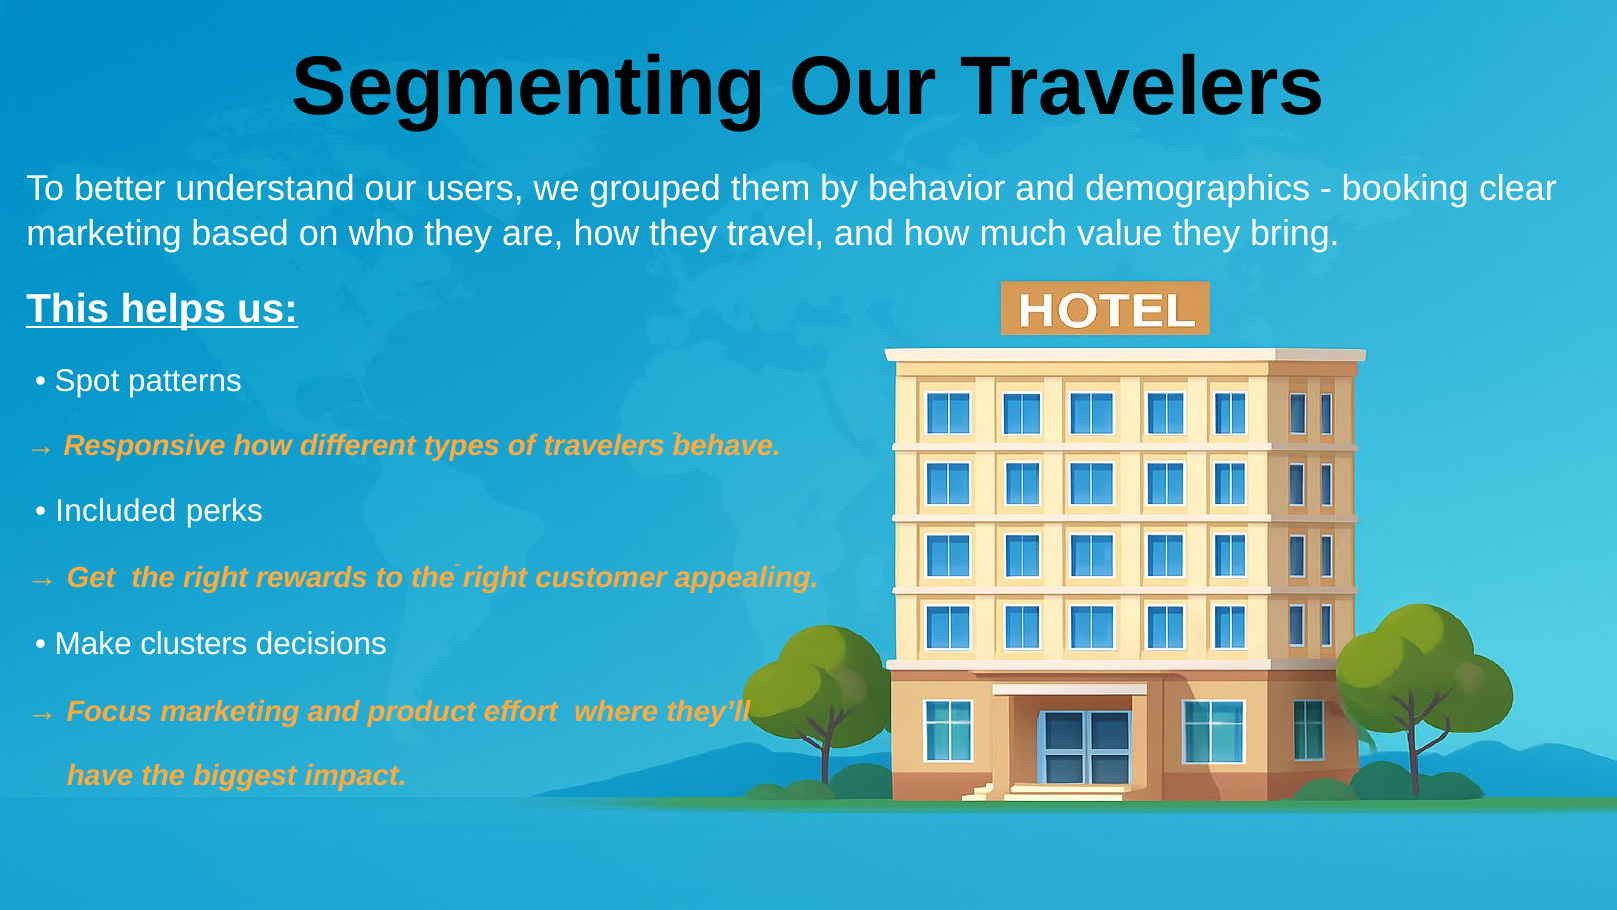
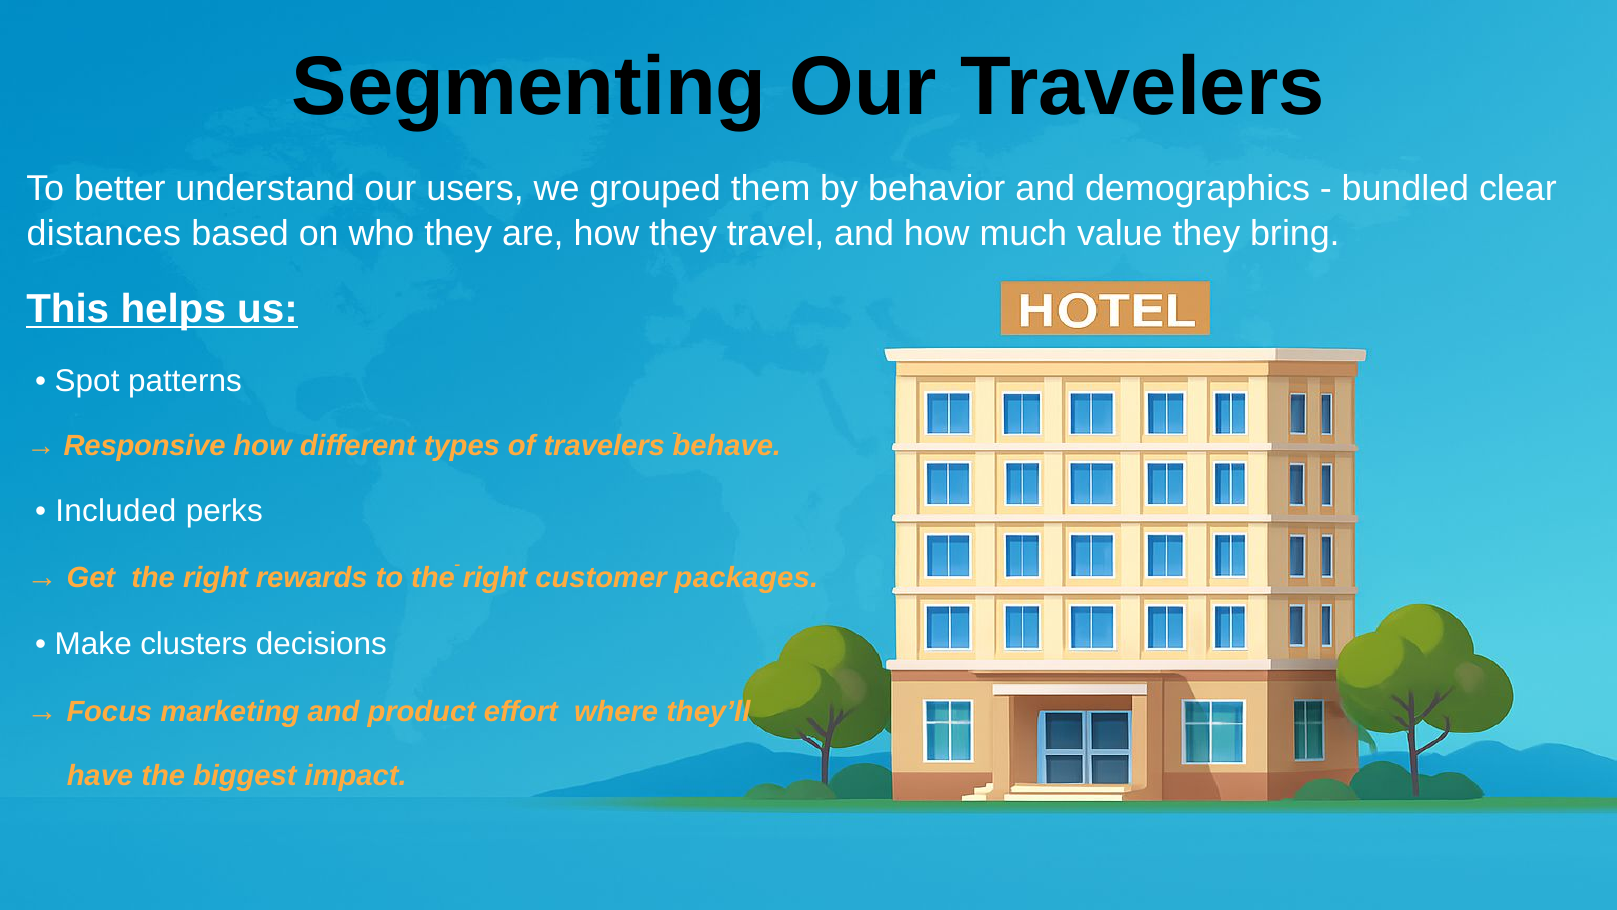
booking: booking -> bundled (1405, 189)
marketing: marketing -> distances (104, 234)
appealing: appealing -> packages (747, 578)
